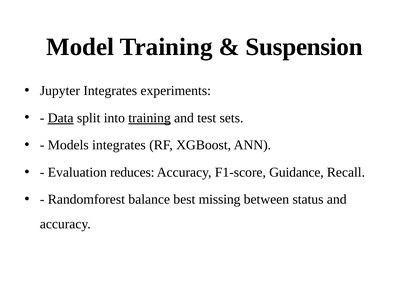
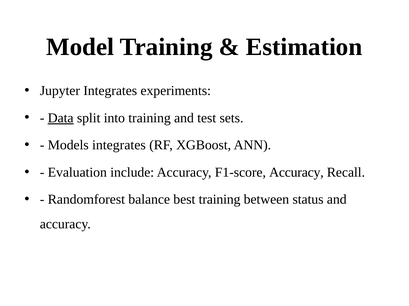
Suspension: Suspension -> Estimation (304, 47)
training underline: present -> none (150, 118)
reduces: reduces -> include (132, 173)
F1-score Guidance: Guidance -> Accuracy (296, 173)
best missing: missing -> training (220, 200)
